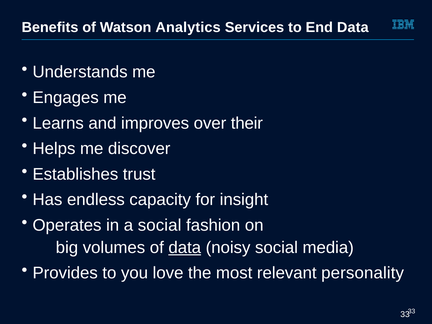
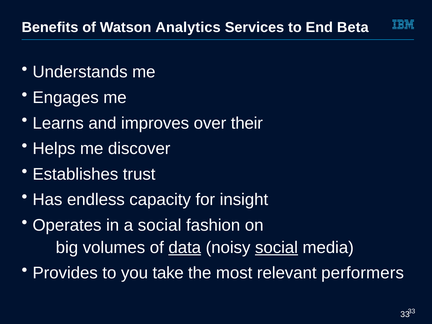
End Data: Data -> Beta (353, 27)
social underline: none -> present (277, 247)
love: love -> take (168, 273)
personality: personality -> performers (363, 273)
